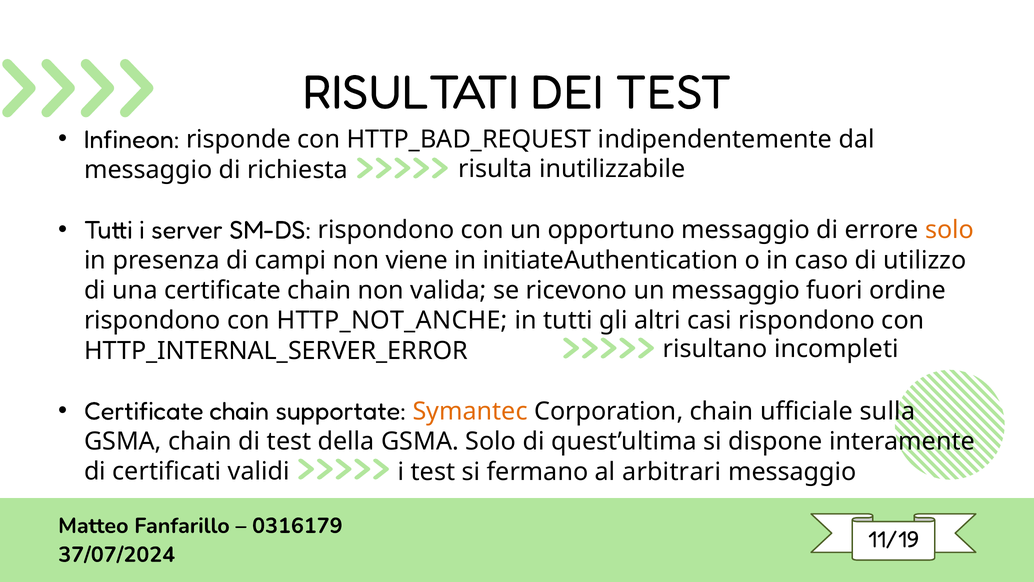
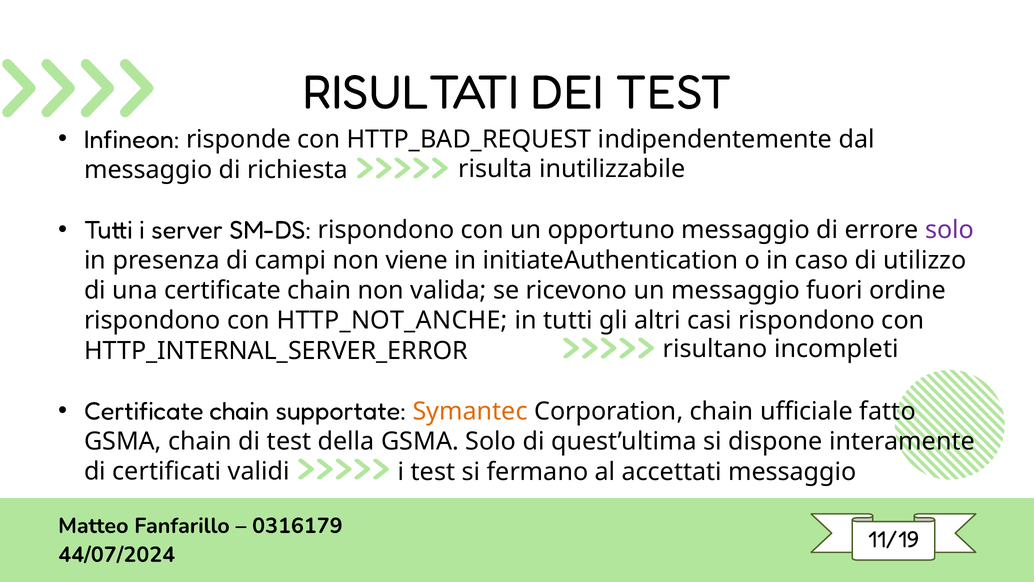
solo colour: orange -> purple (950, 230)
sulla: sulla -> fatto (888, 411)
arbitrari: arbitrari -> accettati (672, 472)
37/07/2024: 37/07/2024 -> 44/07/2024 (117, 554)
